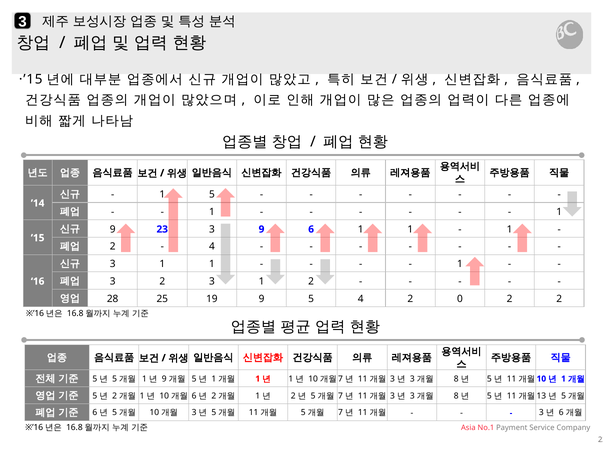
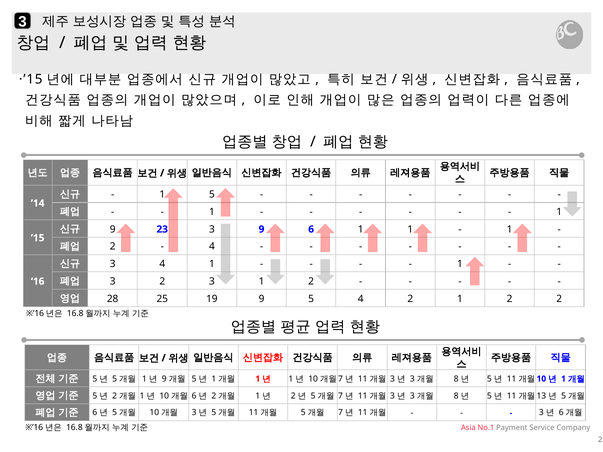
1: 1 -> 4 (162, 264)
2 0: 0 -> 1 (460, 299)
